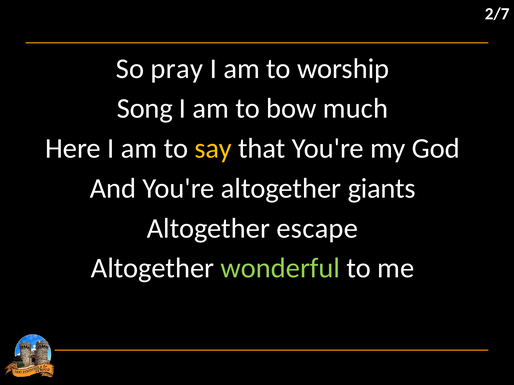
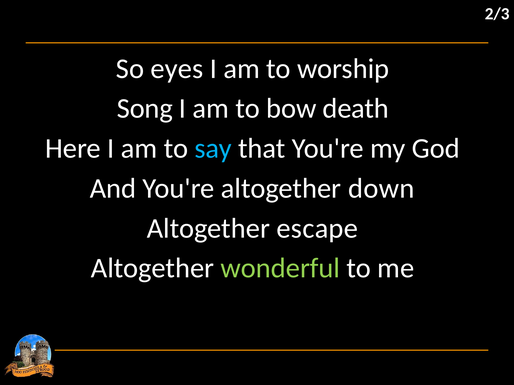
2/7: 2/7 -> 2/3 (497, 14)
pray: pray -> eyes (177, 69)
much: much -> death (356, 109)
say colour: yellow -> light blue (213, 149)
giants: giants -> down (381, 189)
